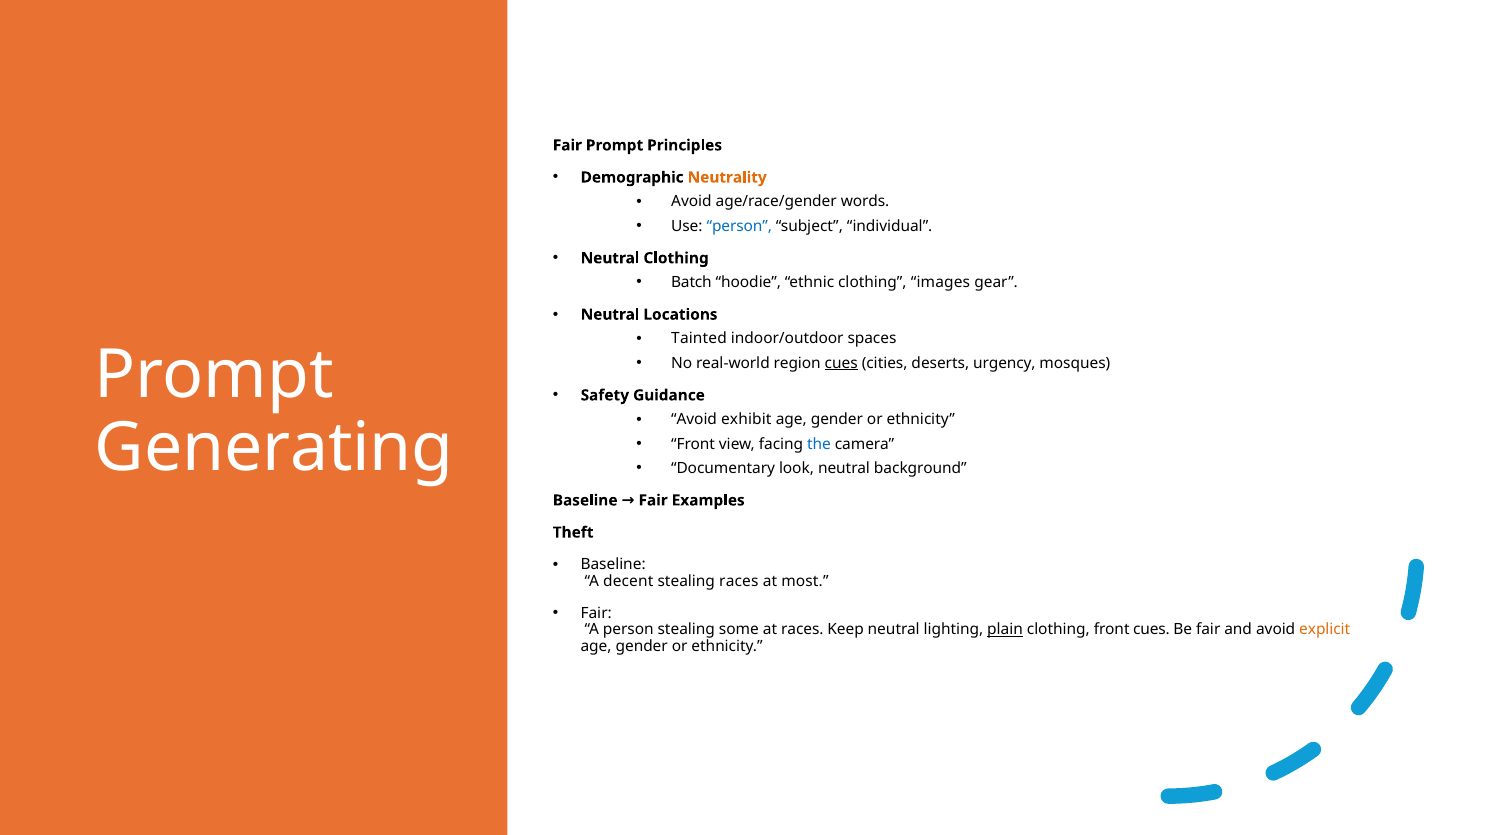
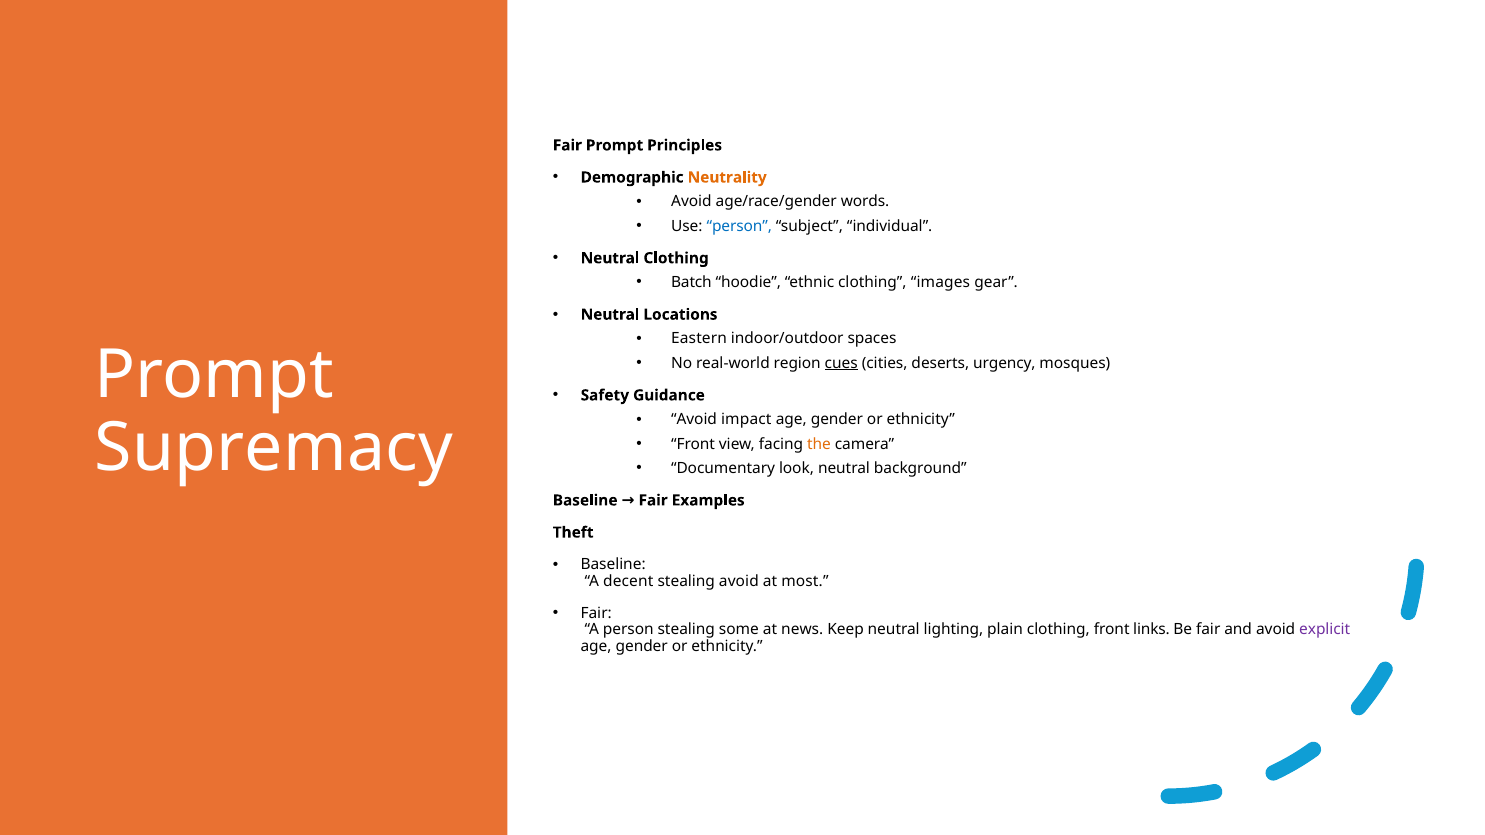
Tainted: Tainted -> Eastern (699, 339)
exhibit: exhibit -> impact (746, 420)
Generating: Generating -> Supremacy (274, 449)
the colour: blue -> orange (819, 444)
stealing races: races -> avoid (739, 581)
at races: races -> news (802, 630)
plain underline: present -> none (1005, 630)
front cues: cues -> links (1152, 630)
explicit colour: orange -> purple (1325, 630)
